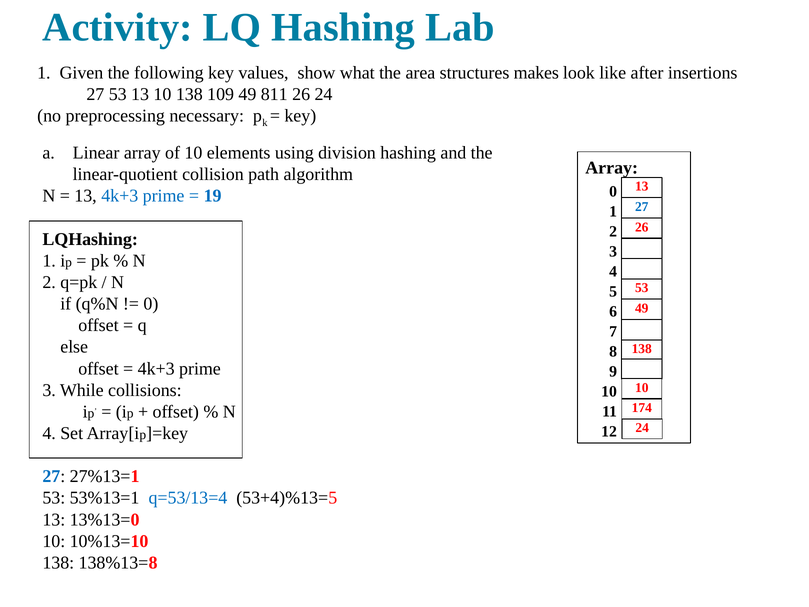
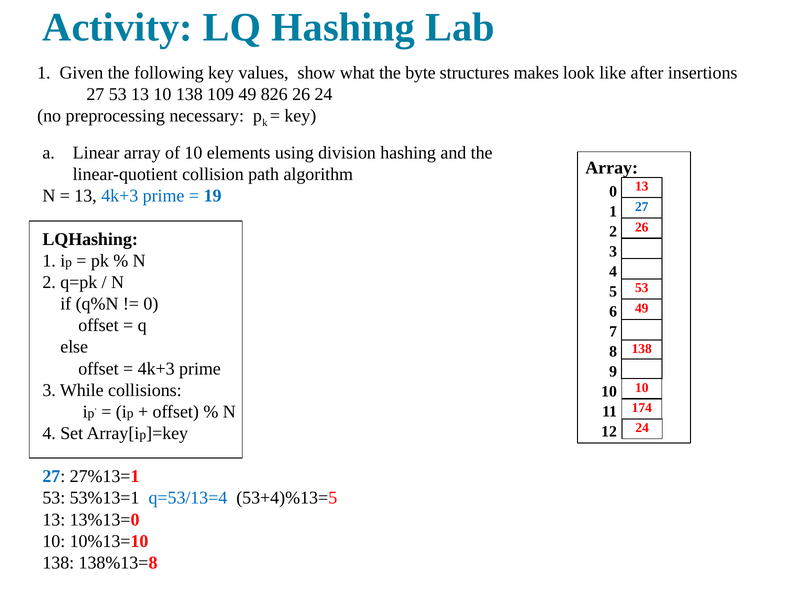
area: area -> byte (420, 73)
811: 811 -> 826 (274, 94)
